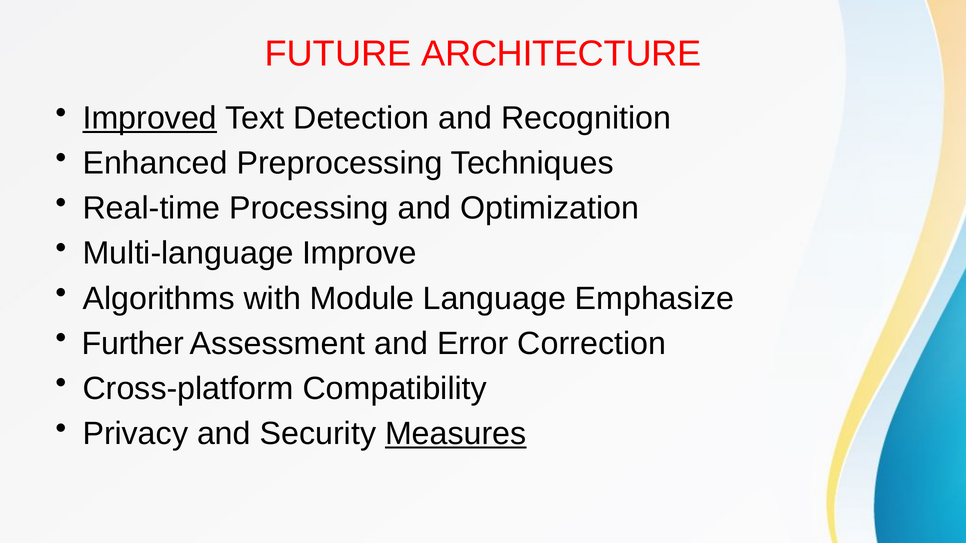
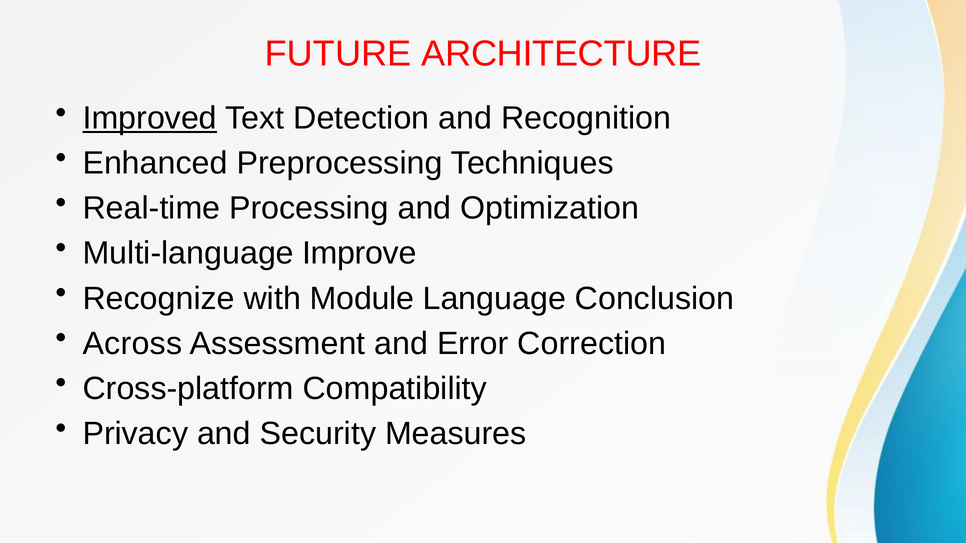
Algorithms: Algorithms -> Recognize (159, 299)
Emphasize: Emphasize -> Conclusion (655, 299)
Further: Further -> Across (133, 344)
Measures underline: present -> none (456, 434)
